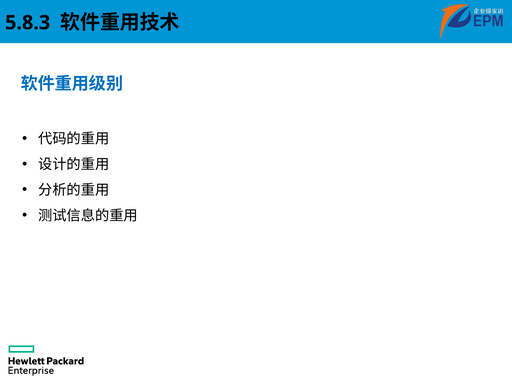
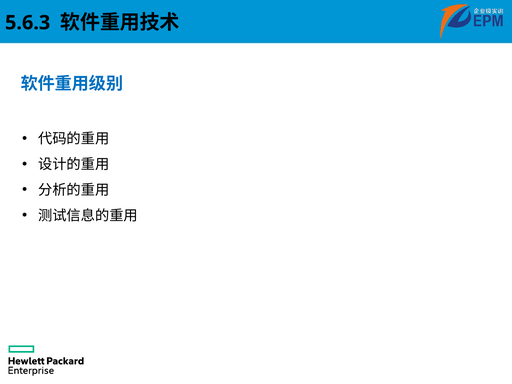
5.8.3: 5.8.3 -> 5.6.3 (28, 23)
